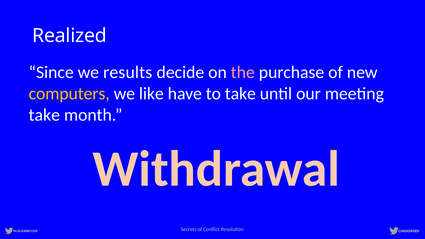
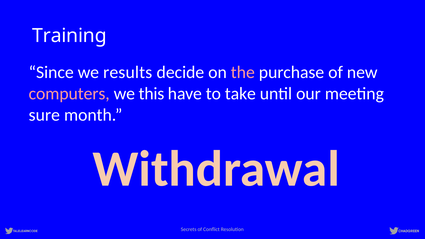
Realized: Realized -> Training (70, 36)
computers colour: yellow -> pink (69, 94)
like: like -> this (151, 94)
take: take -> sure (44, 115)
